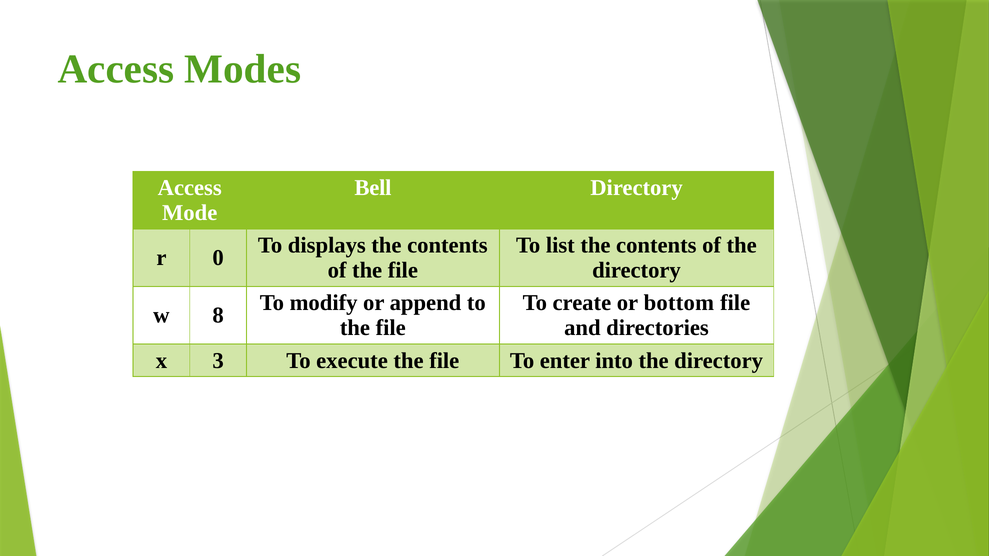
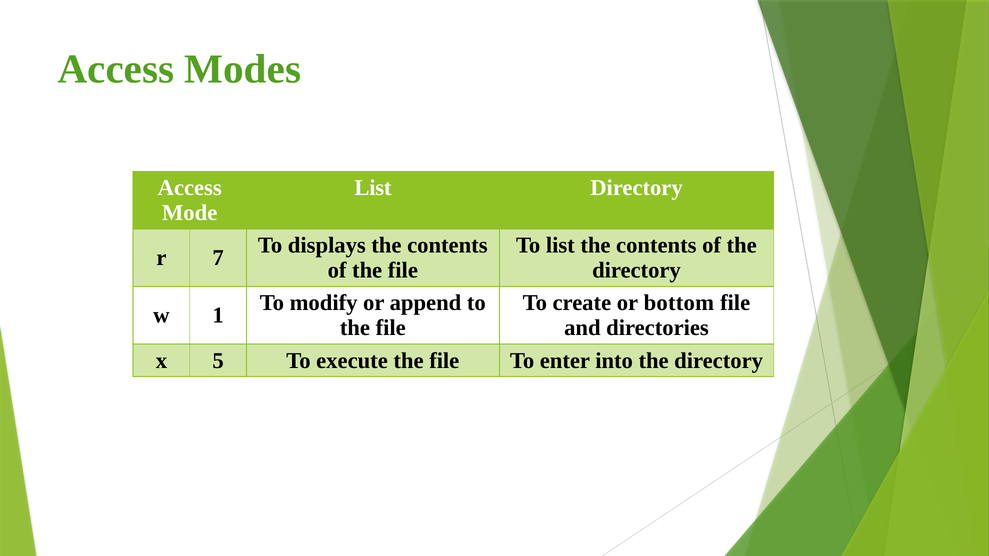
Bell: Bell -> List (373, 188)
0: 0 -> 7 (218, 258)
8: 8 -> 1 (218, 316)
3: 3 -> 5 (218, 361)
